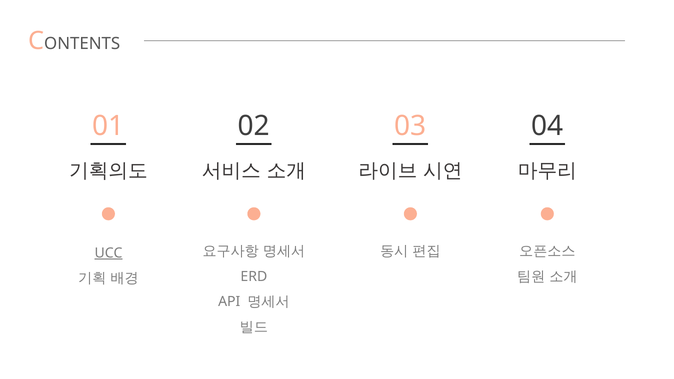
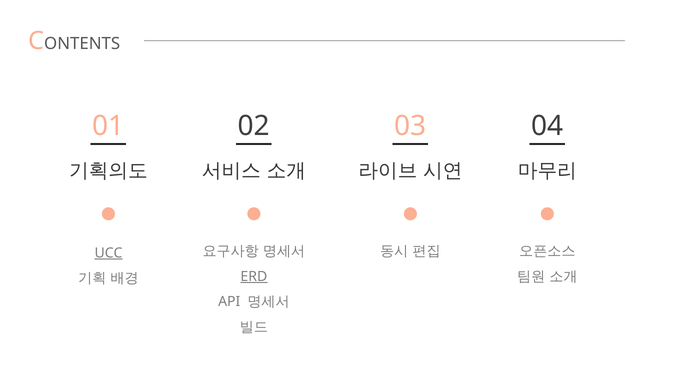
ERD underline: none -> present (254, 277)
